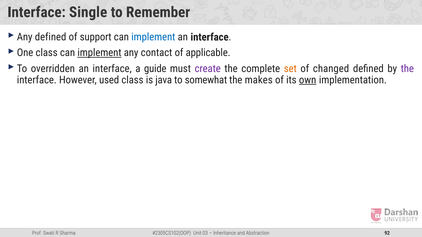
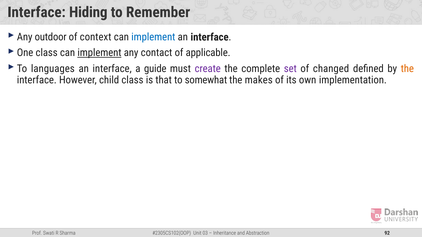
Single: Single -> Hiding (88, 12)
Any defined: defined -> outdoor (51, 37)
support: support -> context (96, 37)
overridden: overridden -> languages (53, 69)
set colour: orange -> purple (290, 69)
the colour: purple -> orange (407, 69)
used: used -> child (109, 80)
is java: java -> that (164, 80)
own underline: present -> none (308, 80)
